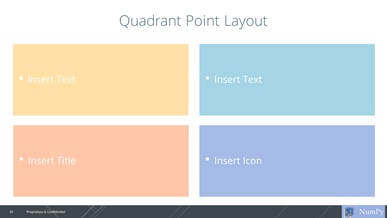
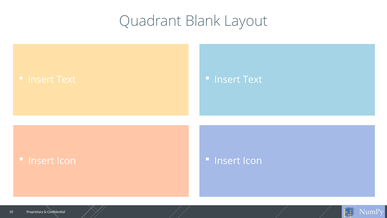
Point: Point -> Blank (203, 21)
Title: Title -> Icon (66, 161)
